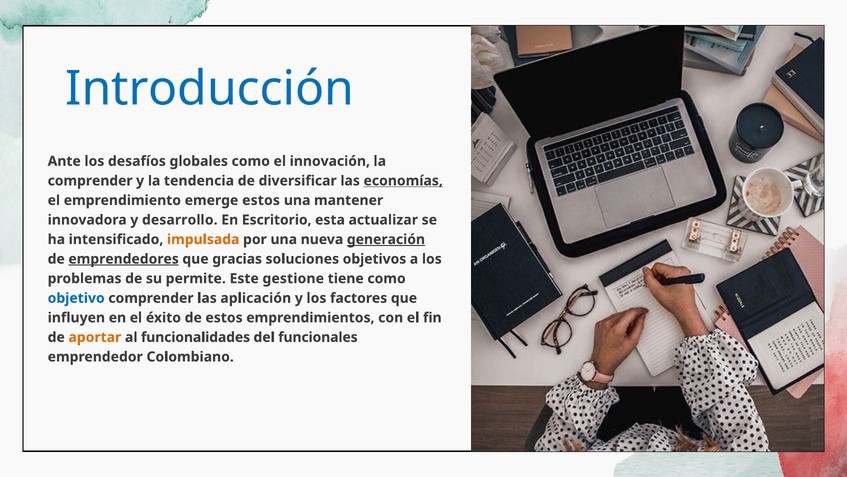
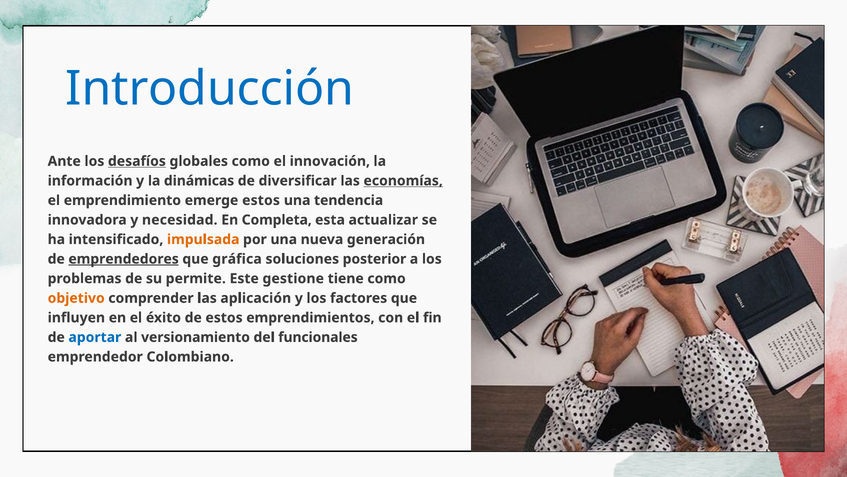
desafíos underline: none -> present (137, 161)
comprender: comprender -> información (90, 181)
tendencia: tendencia -> dinámicas (199, 181)
mantener: mantener -> tendencia (349, 200)
desarrollo: desarrollo -> necesidad (180, 220)
Escritorio: Escritorio -> Completa (277, 220)
generación underline: present -> none (386, 239)
gracias: gracias -> gráfica (237, 259)
objetivos: objetivos -> posterior (374, 259)
objetivo colour: blue -> orange (76, 298)
aportar colour: orange -> blue (95, 337)
funcionalidades: funcionalidades -> versionamiento (196, 337)
